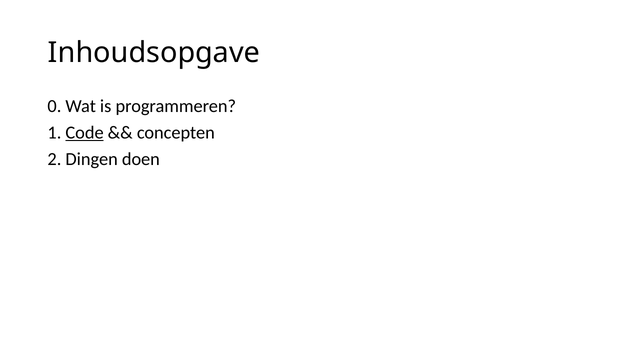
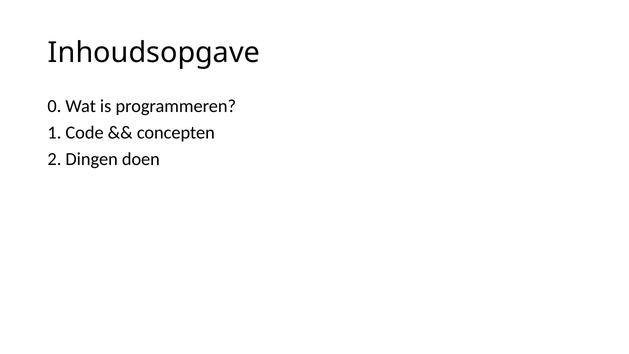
Code underline: present -> none (85, 133)
